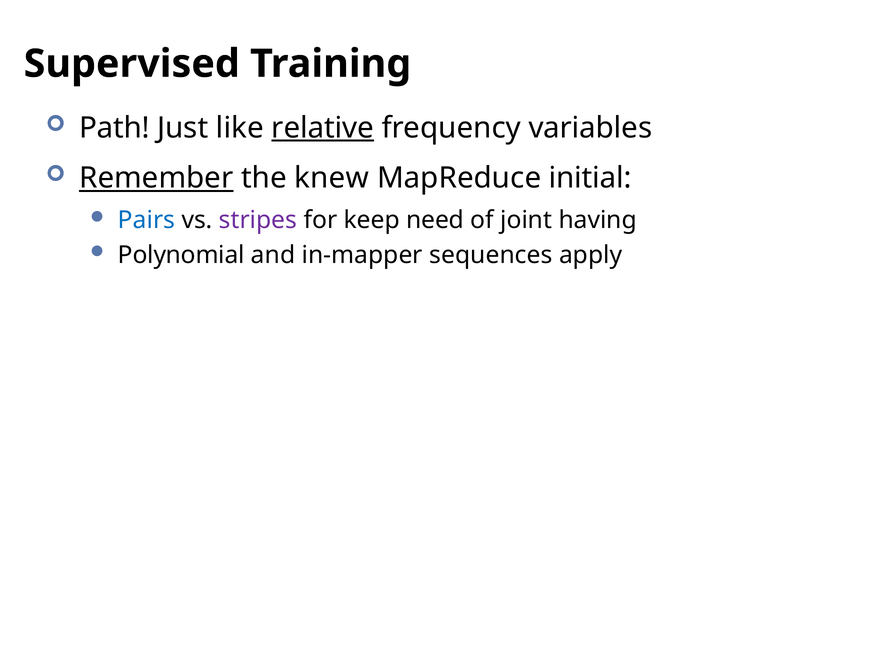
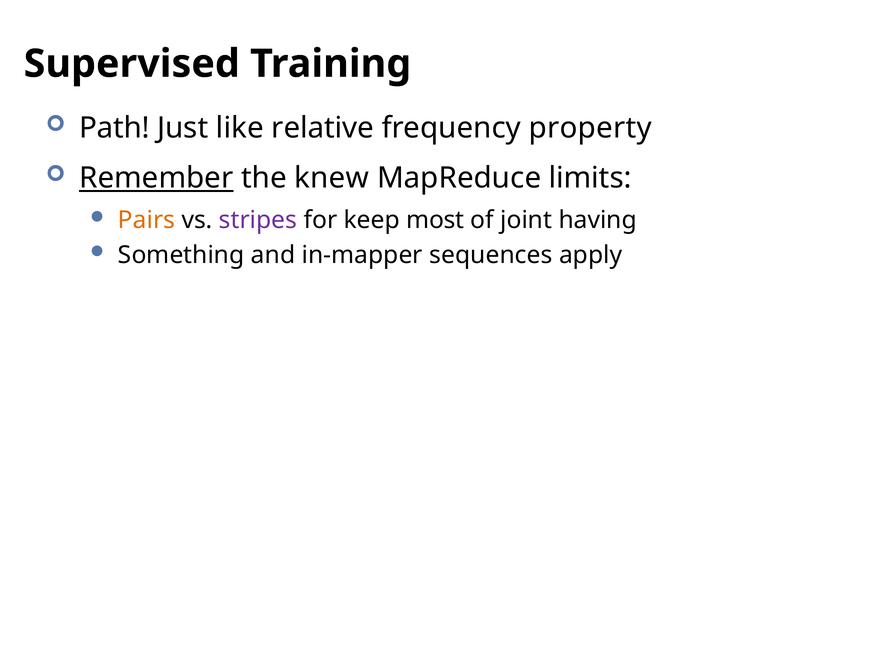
relative underline: present -> none (323, 128)
variables: variables -> property (590, 128)
initial: initial -> limits (590, 178)
Pairs colour: blue -> orange (147, 220)
need: need -> most (435, 220)
Polynomial: Polynomial -> Something (181, 255)
